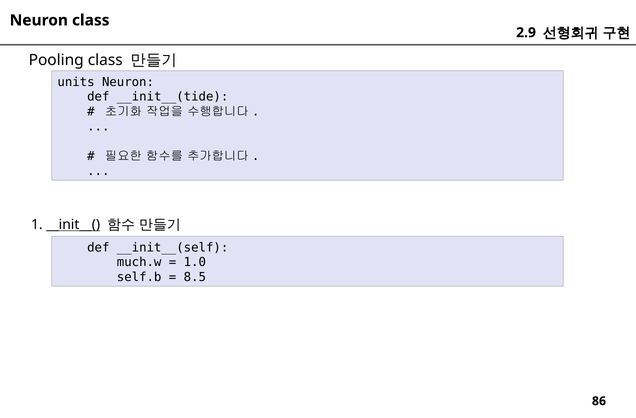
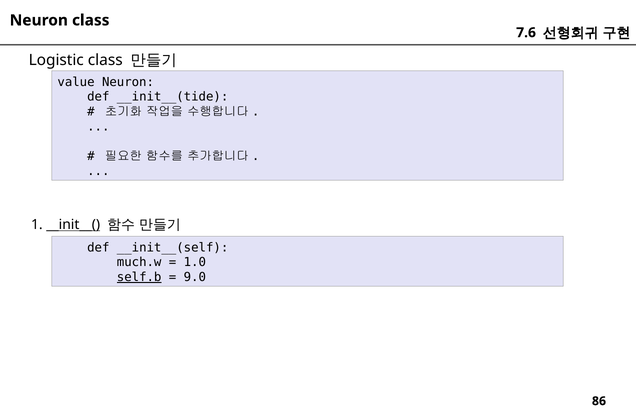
2.9: 2.9 -> 7.6 (526, 33)
Pooling: Pooling -> Logistic (56, 60)
units: units -> value (76, 82)
self.b underline: none -> present (139, 277)
8.5: 8.5 -> 9.0 (195, 277)
